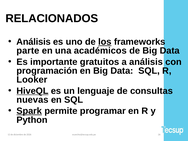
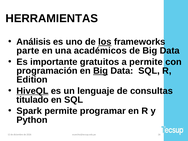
RELACIONADOS: RELACIONADOS -> HERRAMIENTAS (52, 18)
a análisis: análisis -> permite (146, 62)
Big underline: none -> present (101, 71)
Looker: Looker -> Edition (32, 80)
nuevas: nuevas -> titulado (33, 100)
Spark underline: present -> none (29, 111)
